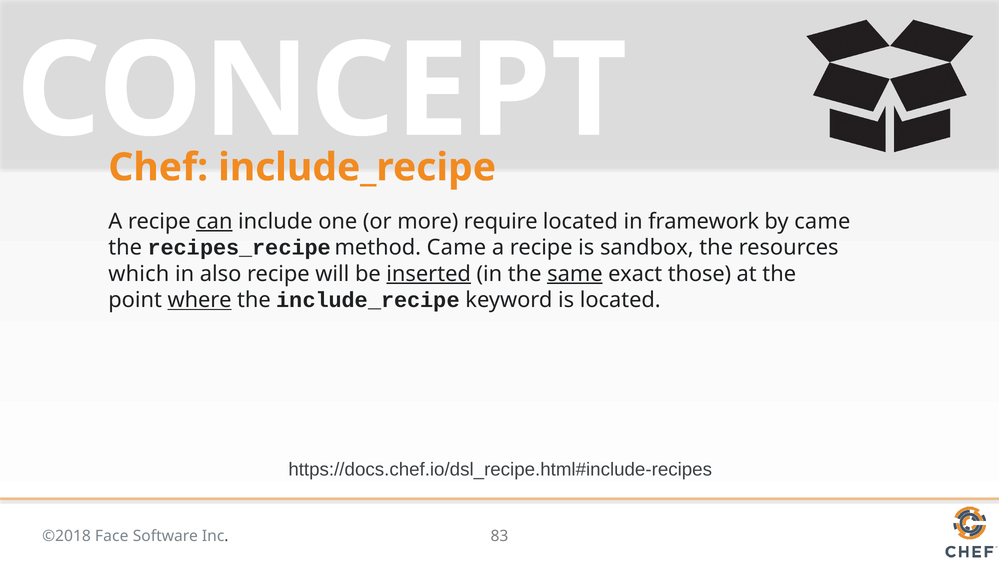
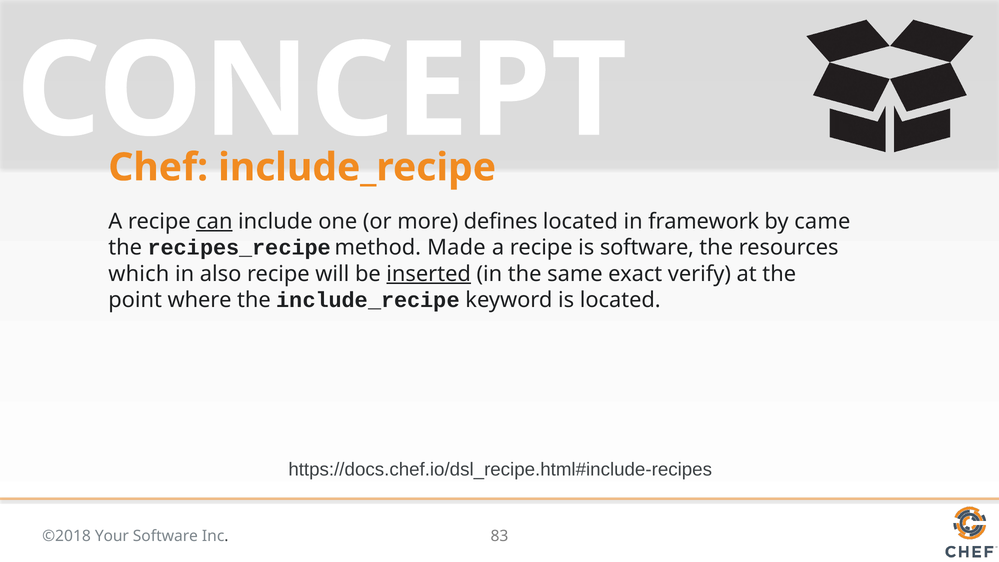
require: require -> defines (501, 221)
method Came: Came -> Made (456, 248)
is sandbox: sandbox -> software (647, 248)
same underline: present -> none (575, 274)
those: those -> verify (699, 274)
where underline: present -> none (200, 300)
Face: Face -> Your (112, 536)
